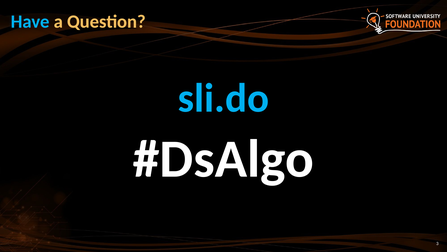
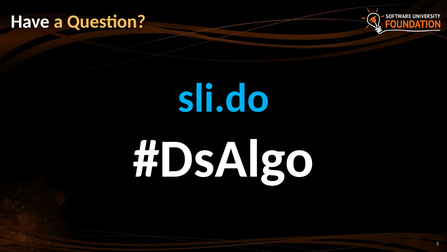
Have colour: light blue -> white (30, 22)
